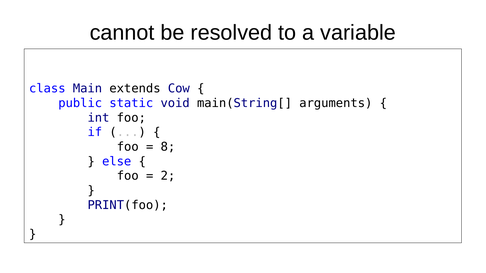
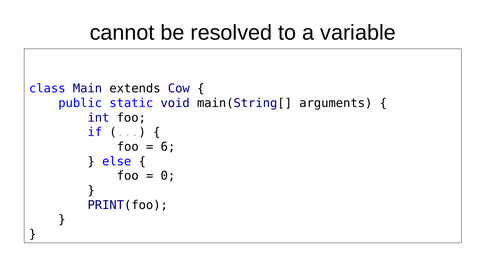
8: 8 -> 6 (168, 147)
2: 2 -> 0 (168, 176)
